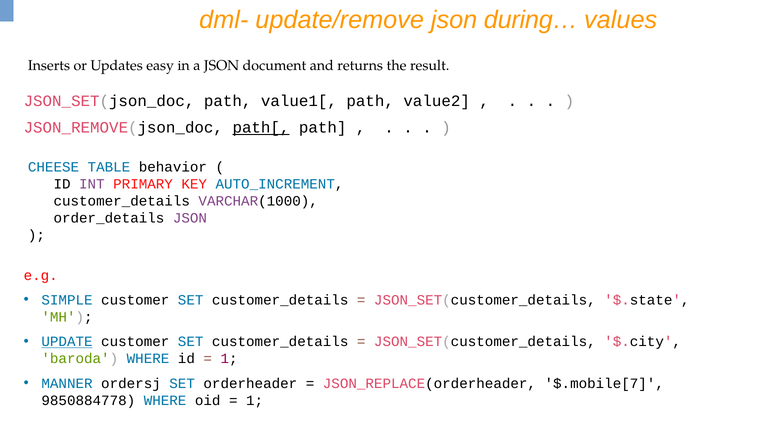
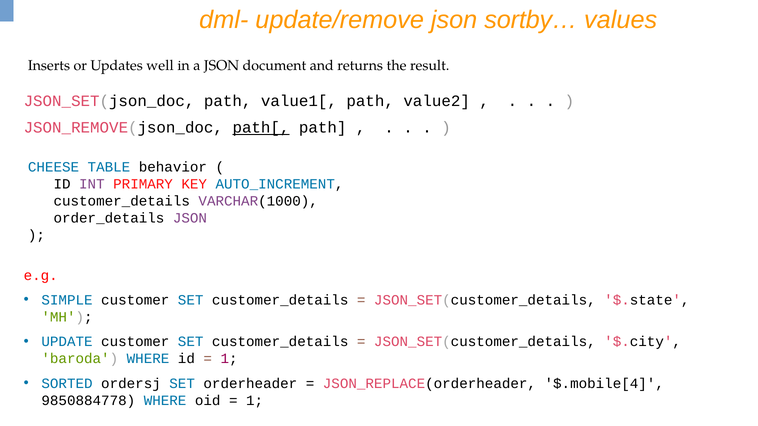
during…: during… -> sortby… (531, 20)
easy: easy -> well (160, 65)
UPDATE underline: present -> none (67, 342)
MANNER: MANNER -> SORTED (67, 384)
$.mobile[7: $.mobile[7 -> $.mobile[4 (604, 384)
